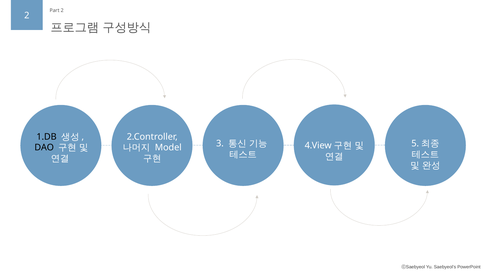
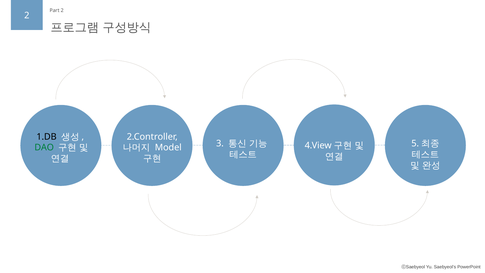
DAO colour: black -> green (44, 148)
